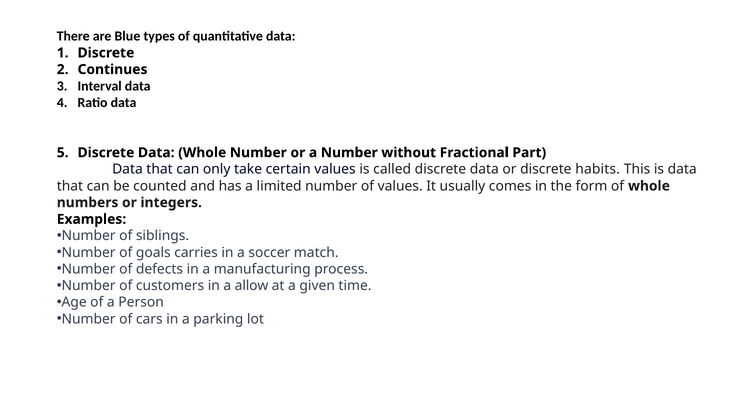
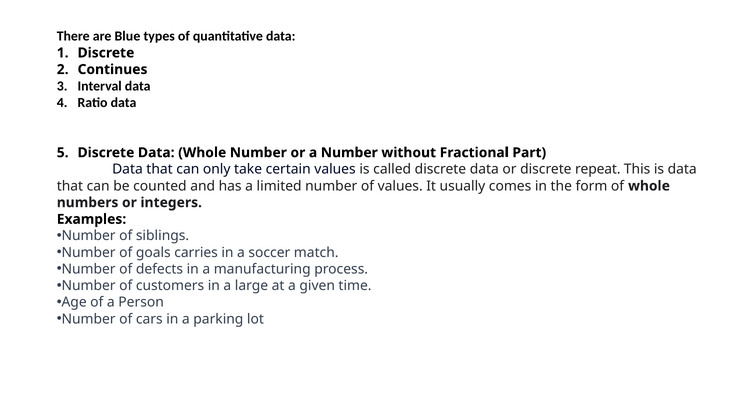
habits: habits -> repeat (598, 169)
allow: allow -> large (252, 286)
